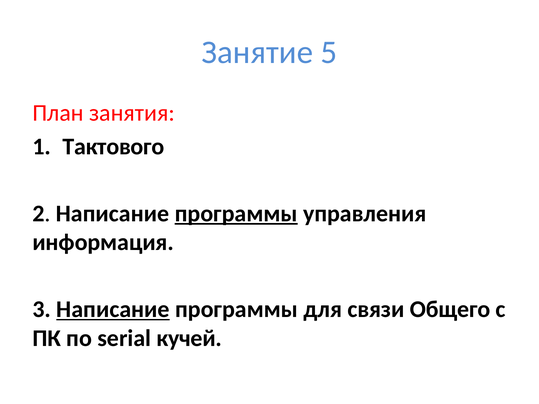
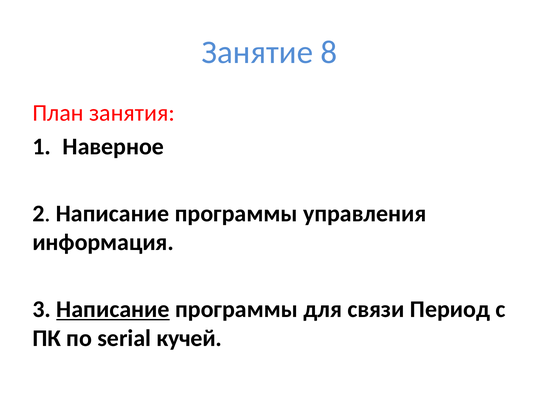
5: 5 -> 8 (329, 52)
Тактового: Тактового -> Наверное (113, 147)
программы underline: present -> none (236, 214)
Общего: Общего -> Период (450, 310)
